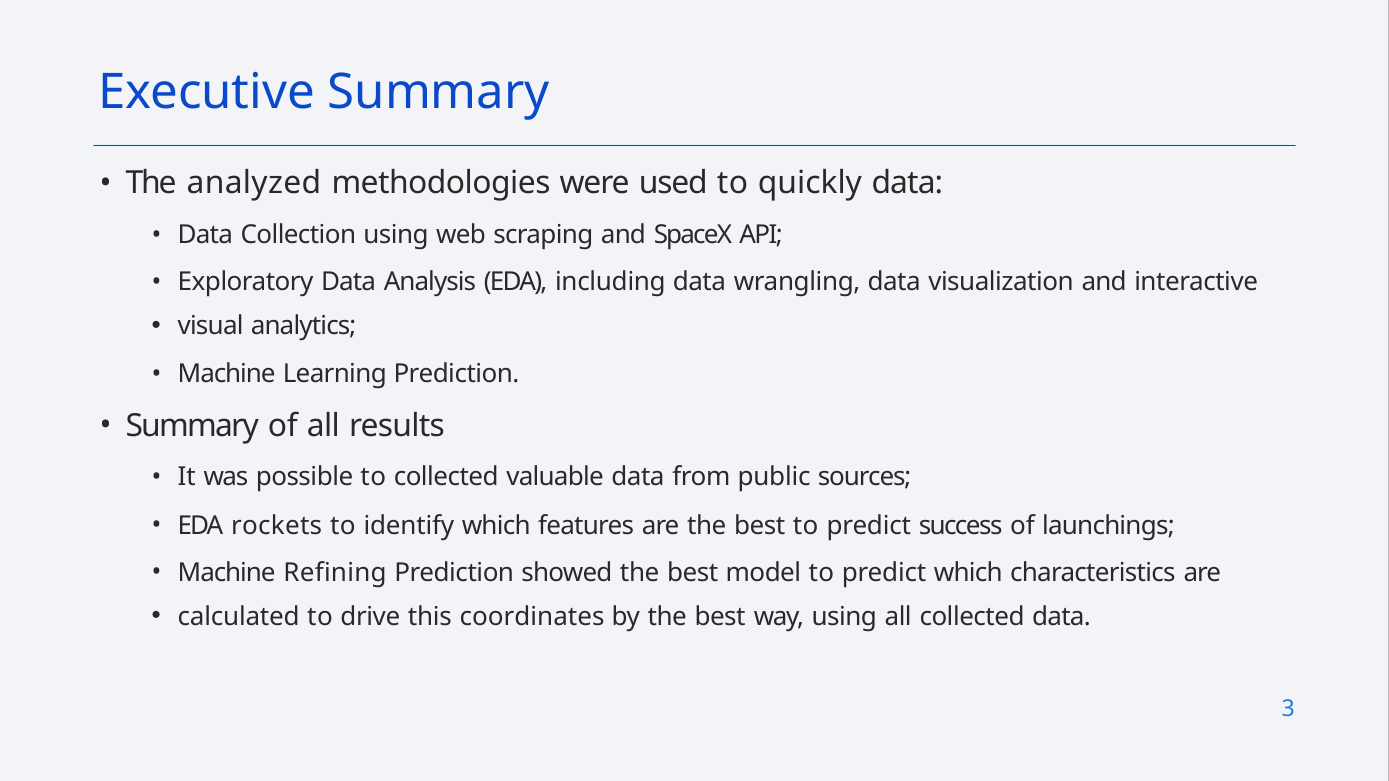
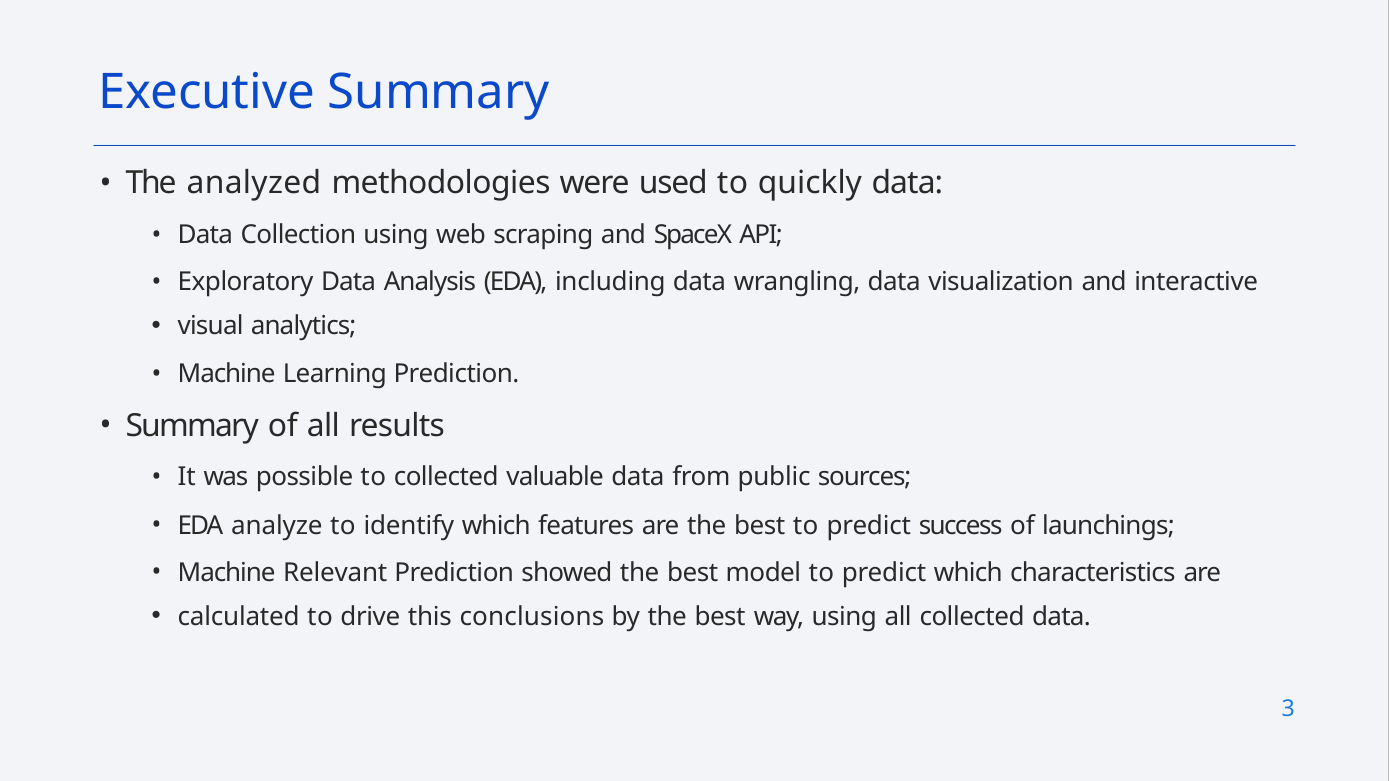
rockets: rockets -> analyze (277, 526)
Refining: Refining -> Relevant (335, 573)
coordinates: coordinates -> conclusions (532, 617)
